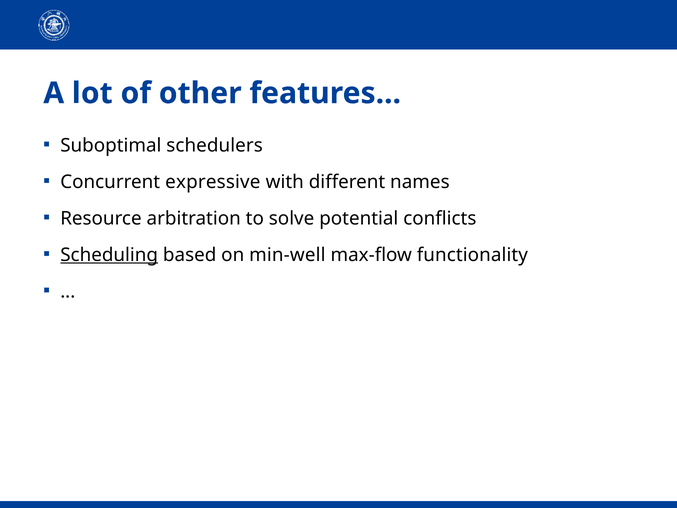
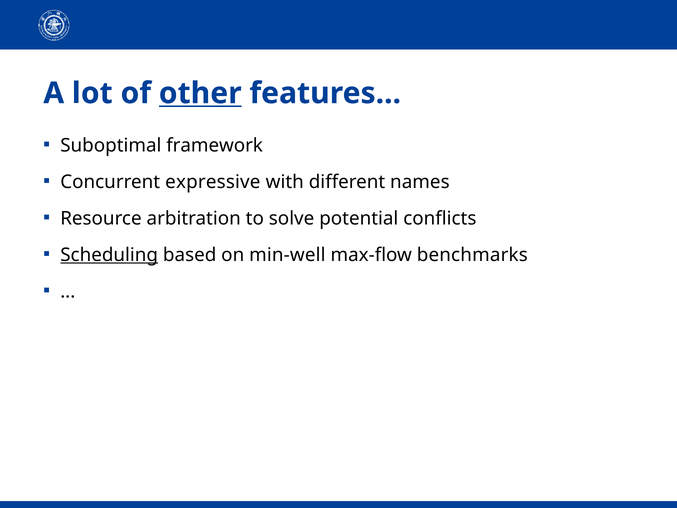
other underline: none -> present (200, 93)
schedulers: schedulers -> framework (215, 145)
functionality: functionality -> benchmarks (472, 255)
